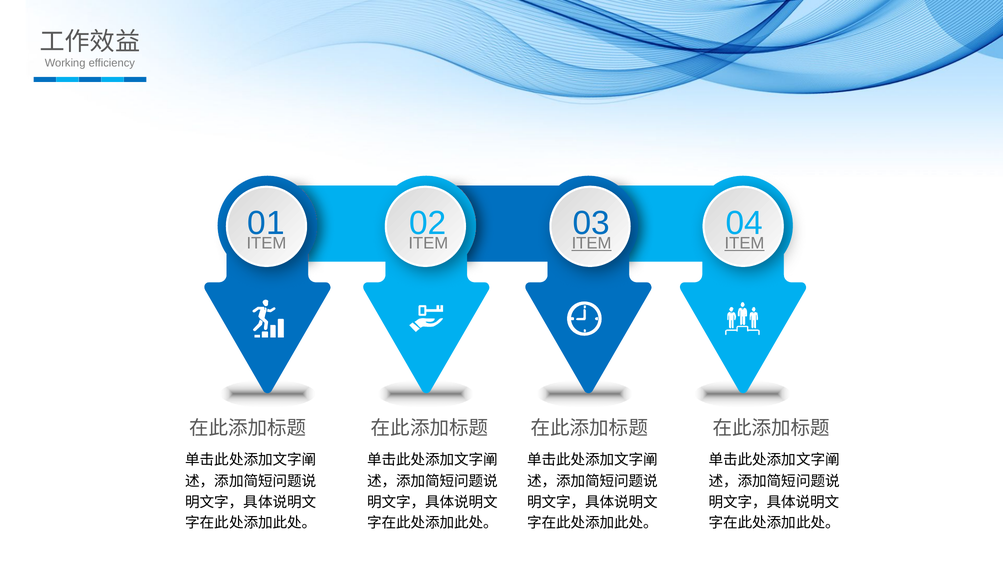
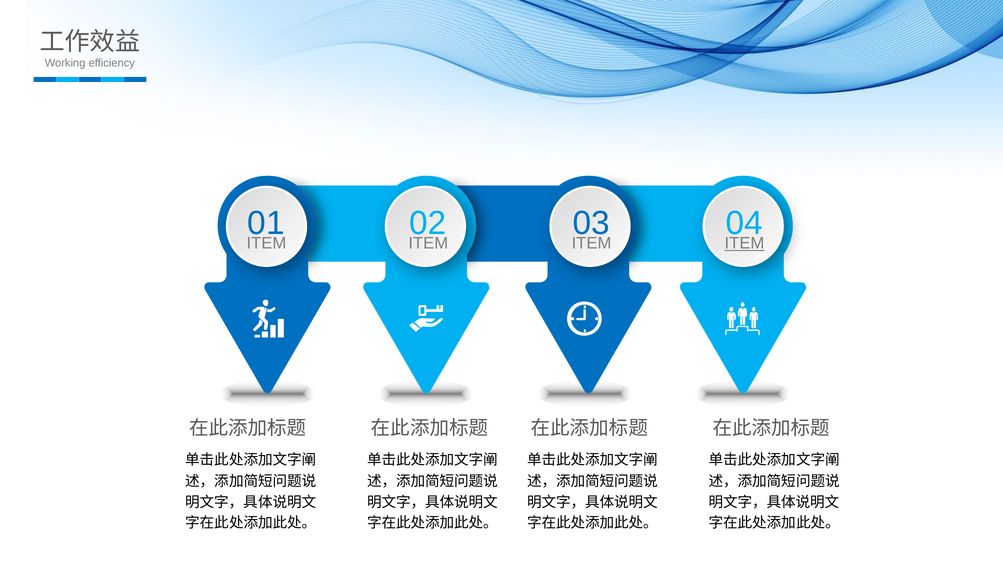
ITEM underline: present -> none (592, 244)
